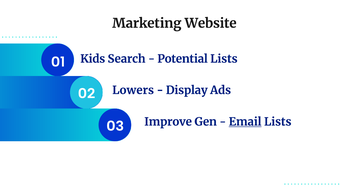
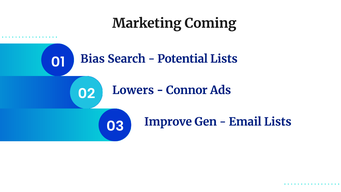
Website: Website -> Coming (211, 23)
Kids: Kids -> Bias (93, 59)
Display: Display -> Connor (187, 90)
Email underline: present -> none (245, 122)
